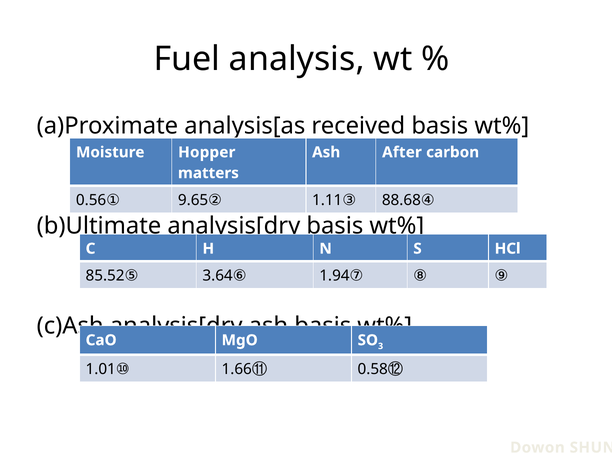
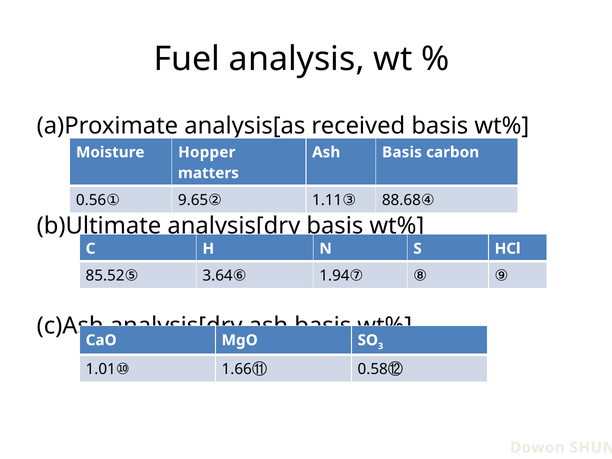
After: After -> Basis (402, 152)
